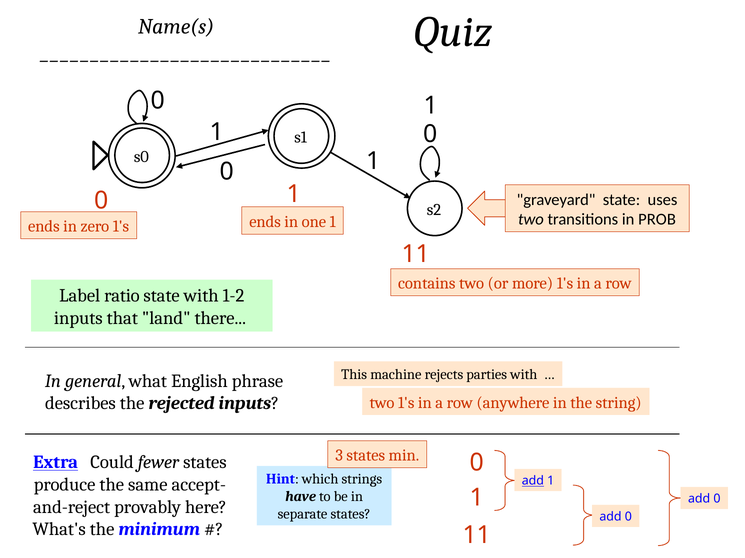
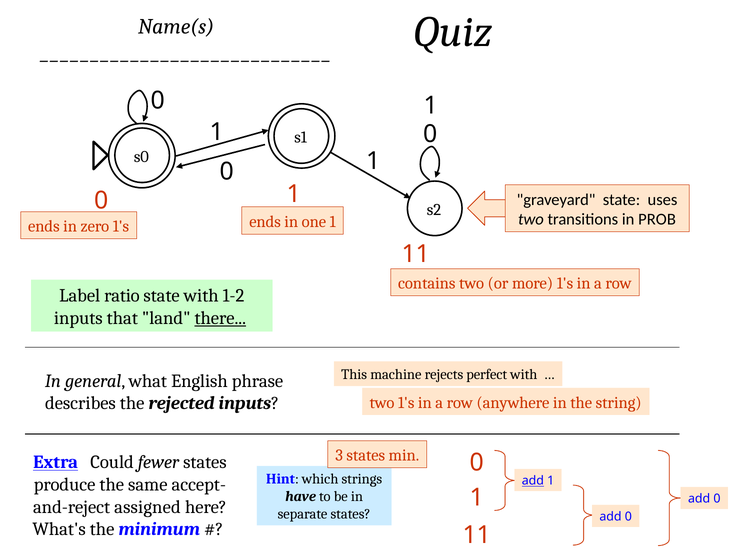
there underline: none -> present (220, 319)
parties: parties -> perfect (487, 375)
provably: provably -> assigned (147, 508)
